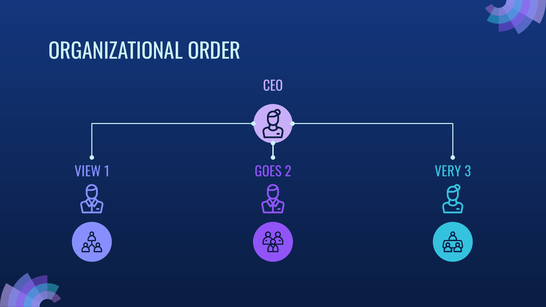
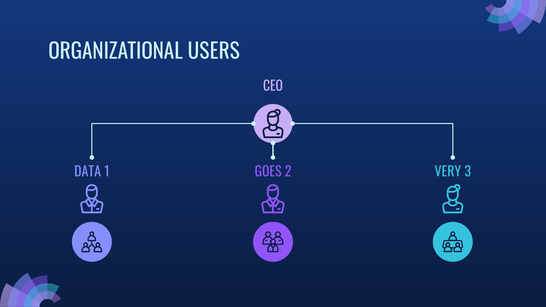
ORDER: ORDER -> USERS (214, 52)
VIEW: VIEW -> DATA (88, 172)
